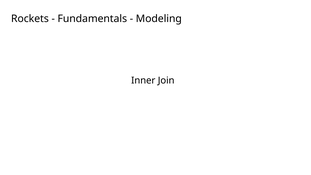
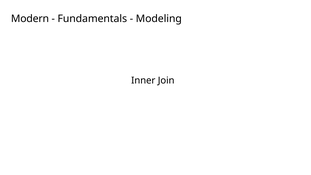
Rockets: Rockets -> Modern (30, 19)
